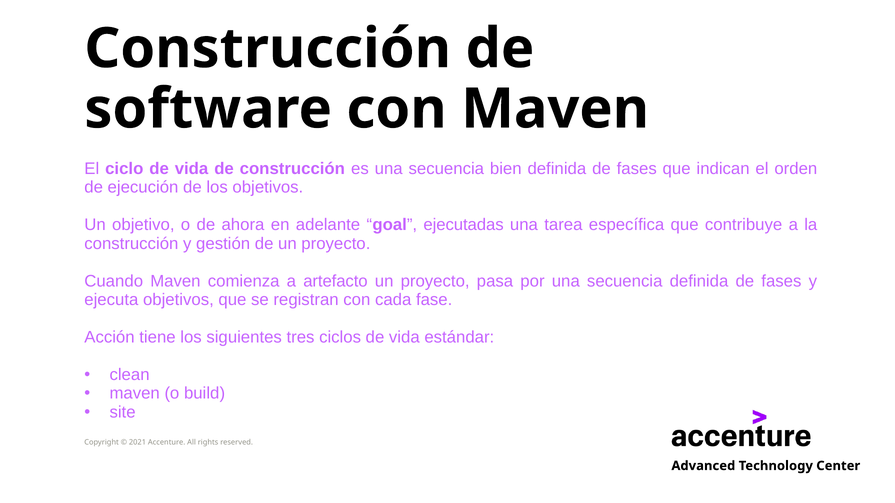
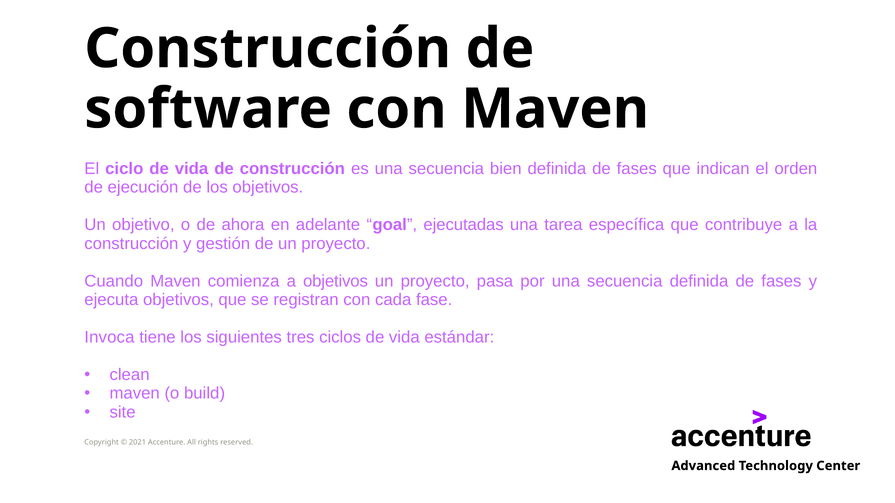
a artefacto: artefacto -> objetivos (335, 281)
Acción: Acción -> Invoca (109, 337)
